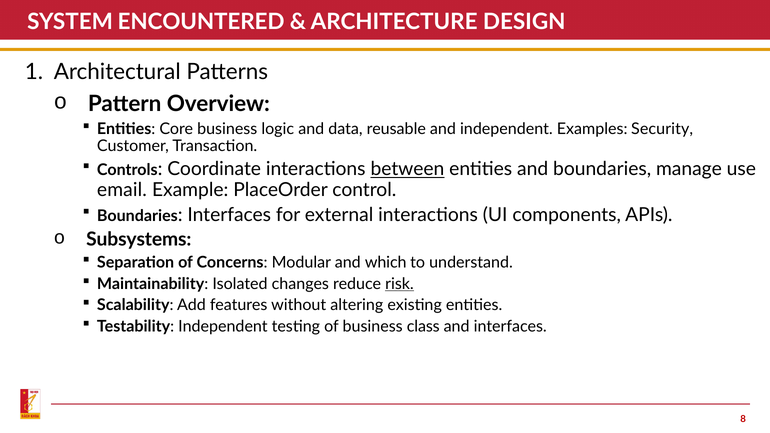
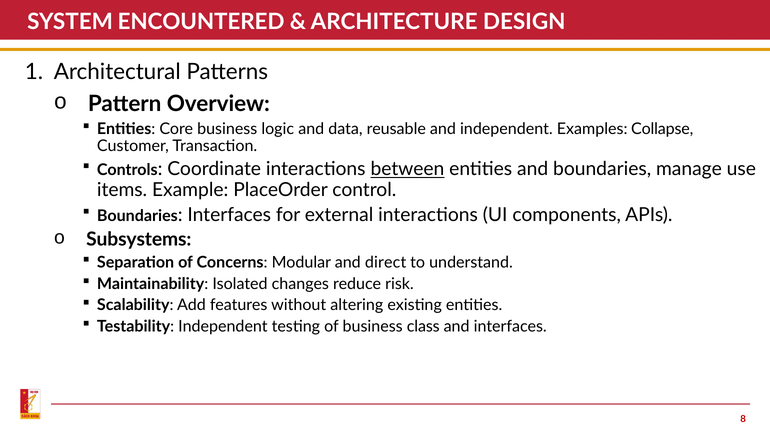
Security: Security -> Collapse (662, 129)
email: email -> items (122, 190)
which: which -> direct (386, 263)
risk underline: present -> none (399, 284)
